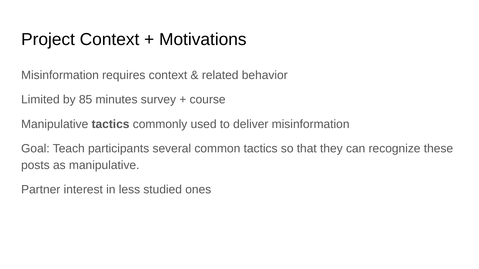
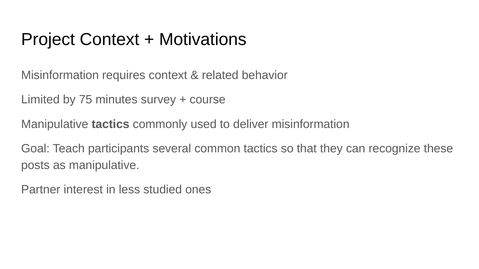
85: 85 -> 75 (86, 100)
